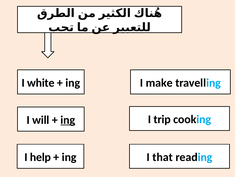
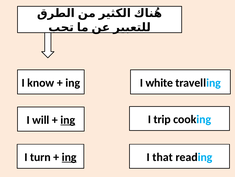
white: white -> know (41, 82)
make: make -> white (159, 82)
help: help -> turn (40, 156)
ing underline: none -> present (69, 156)
